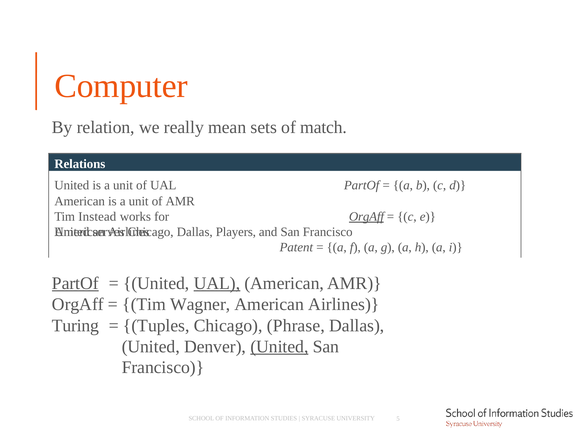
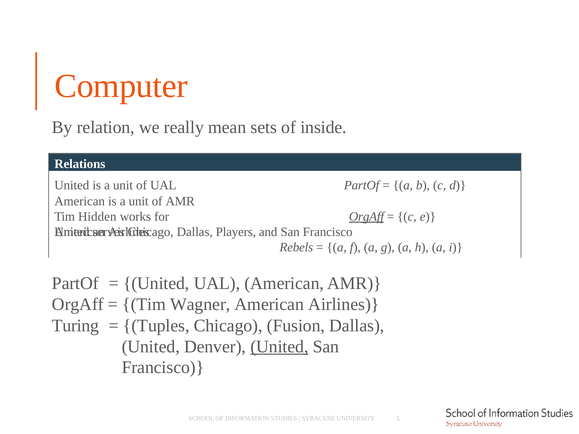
match: match -> inside (324, 128)
Instead: Instead -> Hidden (97, 217)
Patent: Patent -> Rebels (296, 247)
PartOf underline: present -> none (75, 283)
UAL underline: present -> none (217, 283)
Phrase: Phrase -> Fusion (296, 326)
